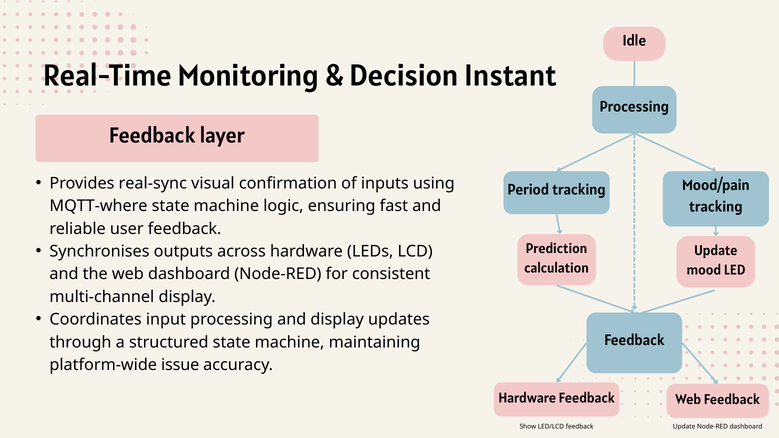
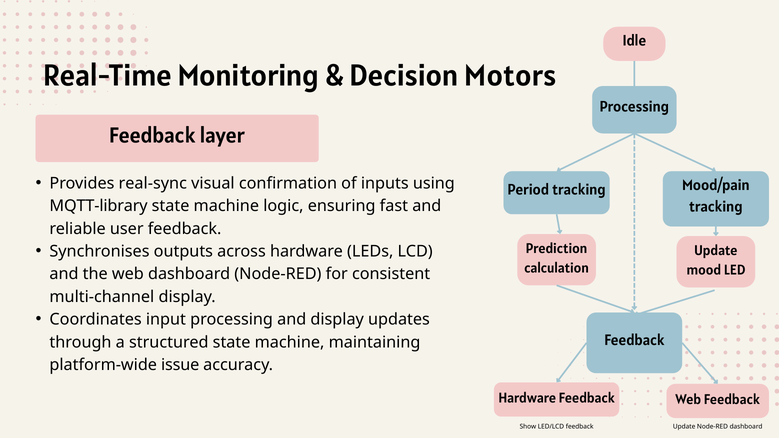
Instant: Instant -> Motors (511, 76)
MQTT-where: MQTT-where -> MQTT-library (99, 206)
